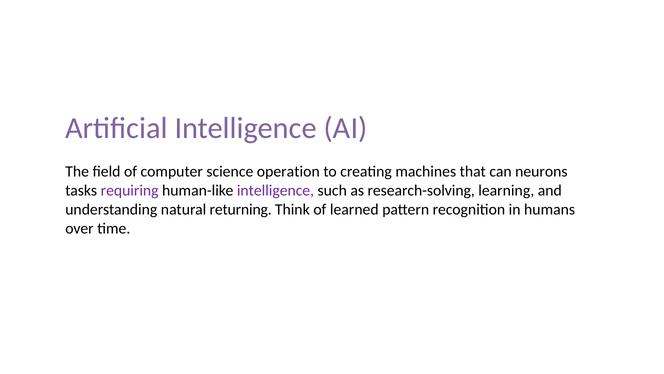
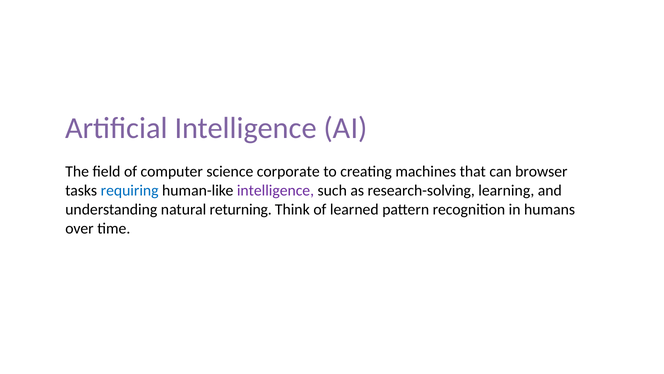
operation: operation -> corporate (288, 172)
neurons: neurons -> browser (541, 172)
requiring colour: purple -> blue (130, 190)
